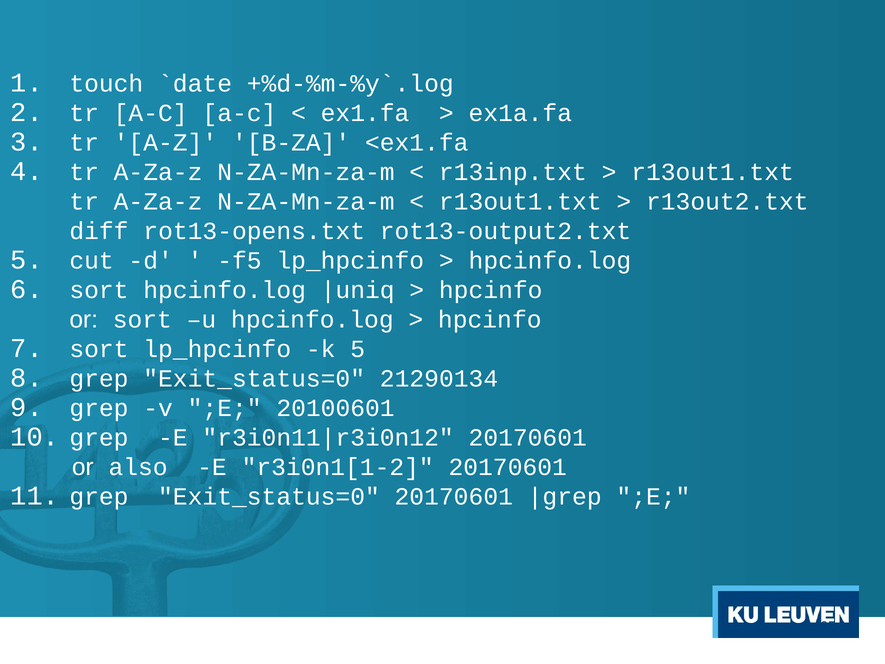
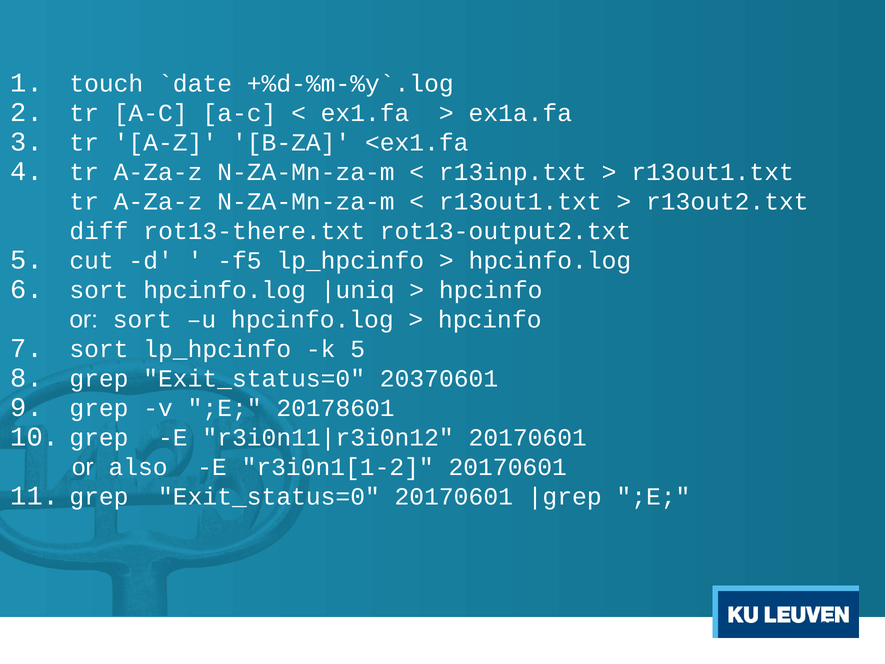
rot13-opens.txt: rot13-opens.txt -> rot13-there.txt (254, 231)
21290134: 21290134 -> 20370601 (439, 379)
20100601: 20100601 -> 20178601 (336, 408)
